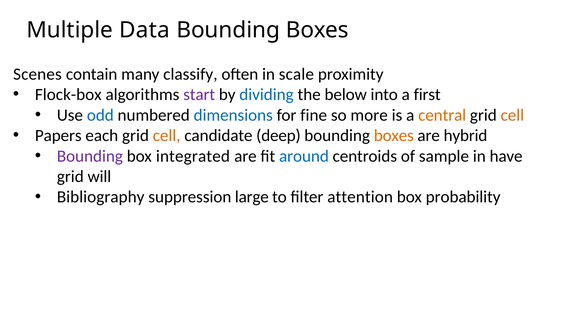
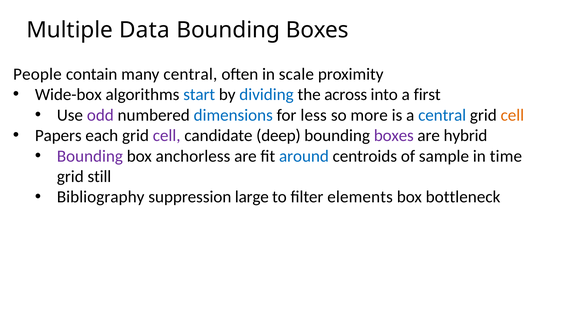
Scenes: Scenes -> People (37, 74)
many classify: classify -> central (190, 74)
Flock-box: Flock-box -> Wide-box (68, 95)
start colour: purple -> blue (199, 95)
below: below -> across (346, 95)
odd colour: blue -> purple (100, 115)
fine: fine -> less (314, 115)
central colour: orange -> blue (442, 115)
cell colour: orange -> purple (167, 136)
boxes colour: orange -> purple (394, 136)
integrated: integrated -> anchorless (193, 156)
have: have -> time (506, 156)
will: will -> still (99, 177)
attention: attention -> elements (360, 197)
probability: probability -> bottleneck (463, 197)
